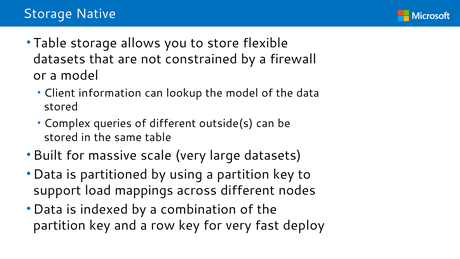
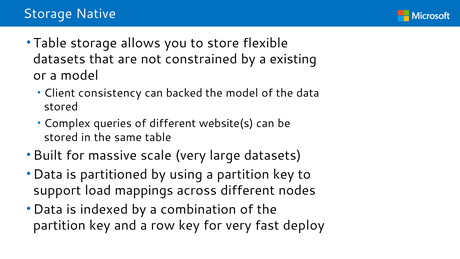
firewall: firewall -> existing (293, 59)
information: information -> consistency (110, 93)
lookup: lookup -> backed (184, 93)
outside(s: outside(s -> website(s (226, 123)
